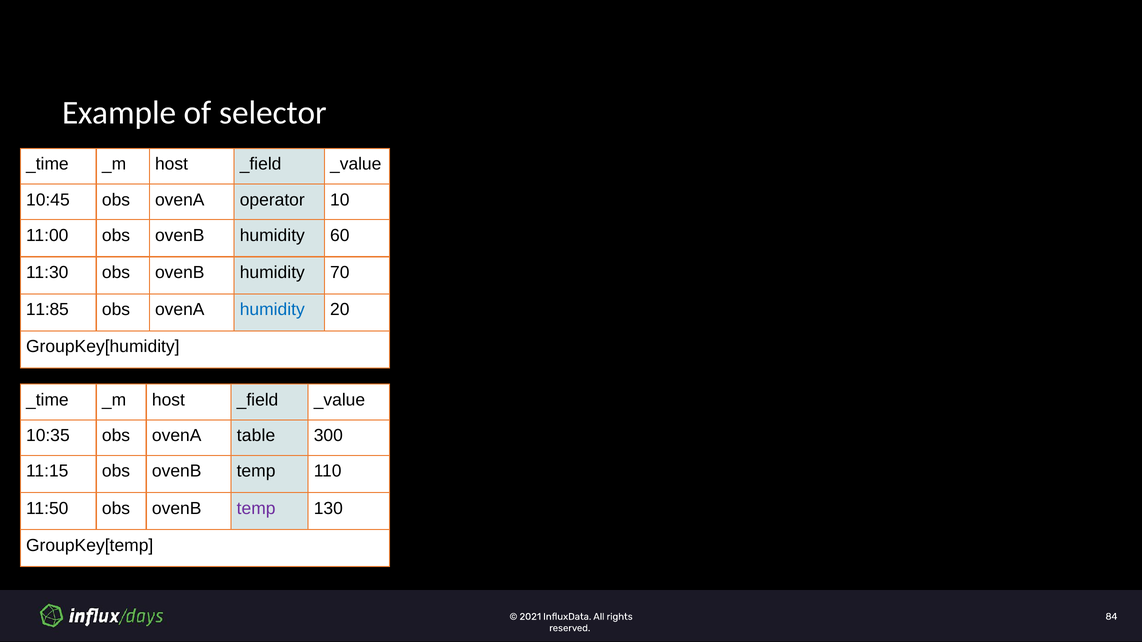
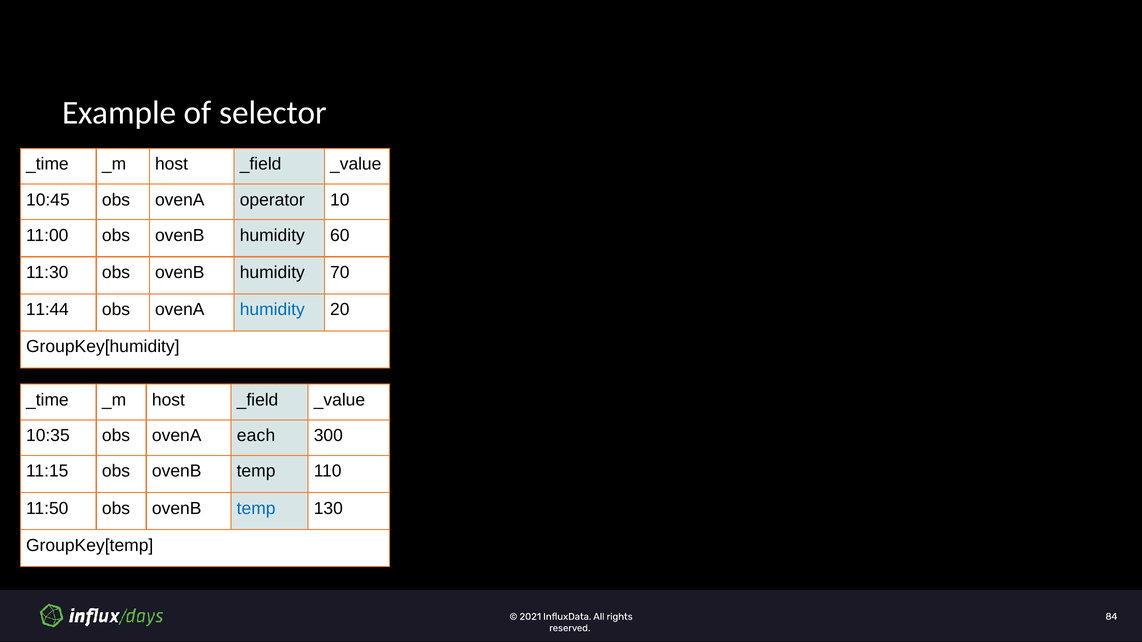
11:85: 11:85 -> 11:44 (47, 310)
table: table -> each (256, 436)
temp colour: purple -> blue (256, 509)
